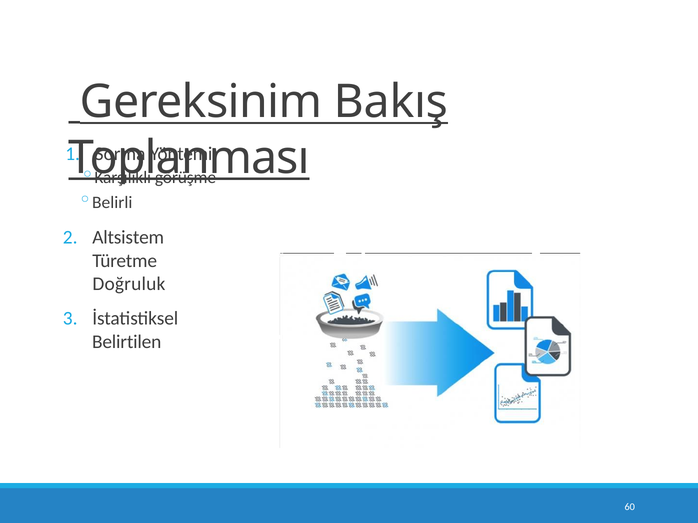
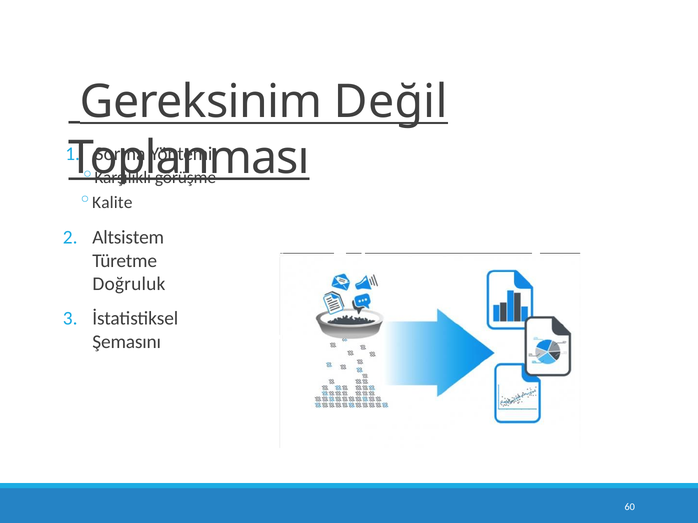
Bakış: Bakış -> Değil (391, 102)
Belirli: Belirli -> Kalite (112, 203)
Belirtilen: Belirtilen -> Şemasını (127, 342)
